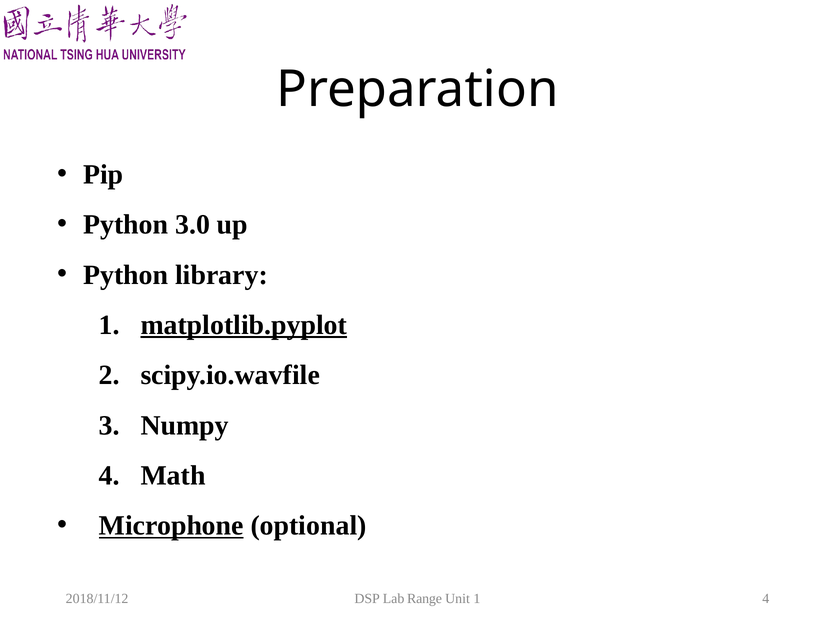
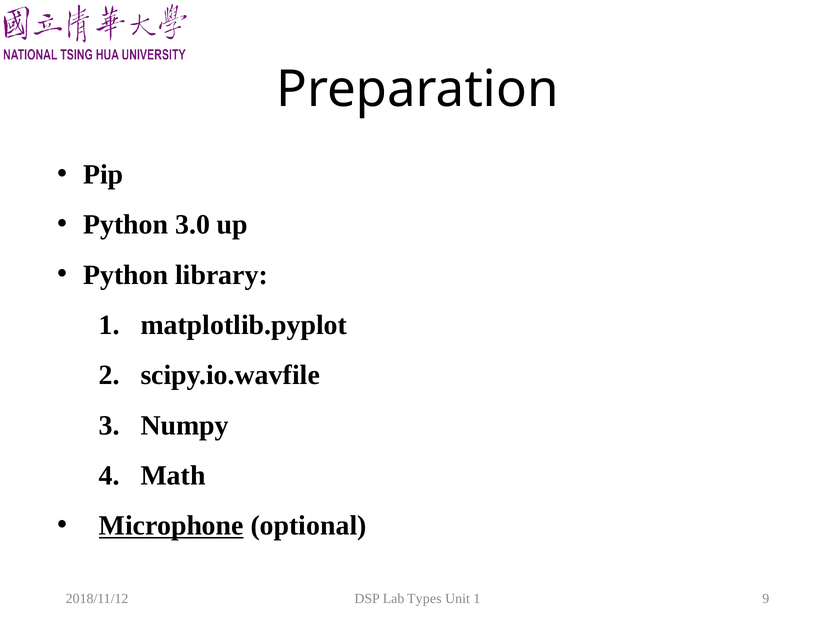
matplotlib.pyplot underline: present -> none (244, 325)
Range: Range -> Types (424, 598)
1 4: 4 -> 9 (766, 598)
